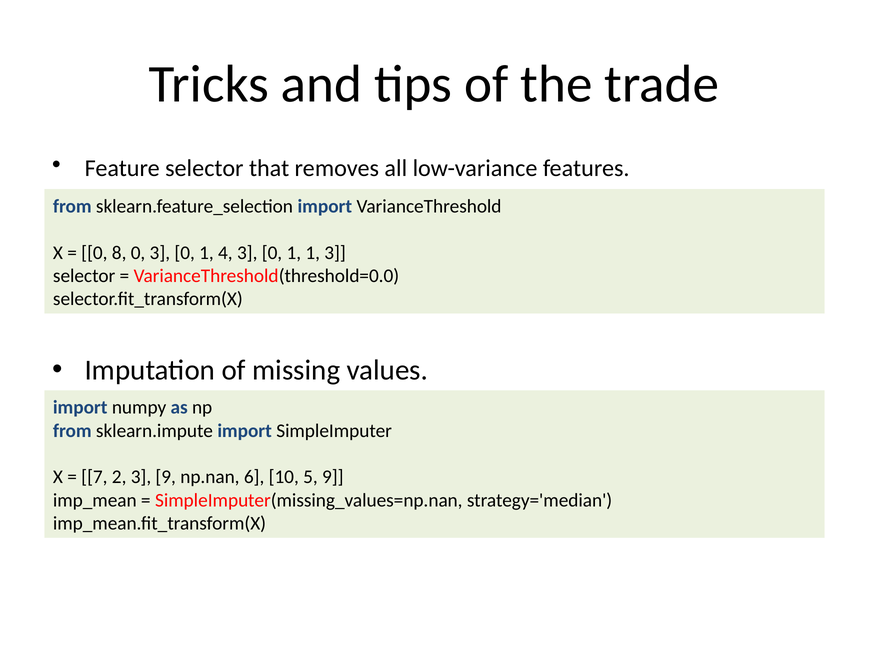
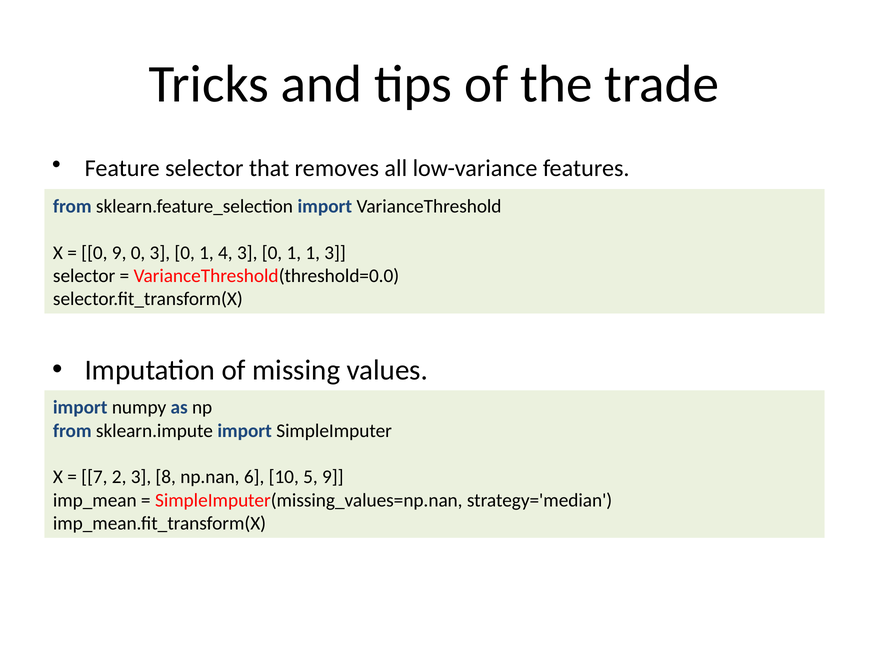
0 8: 8 -> 9 (119, 253)
3 9: 9 -> 8 (166, 477)
